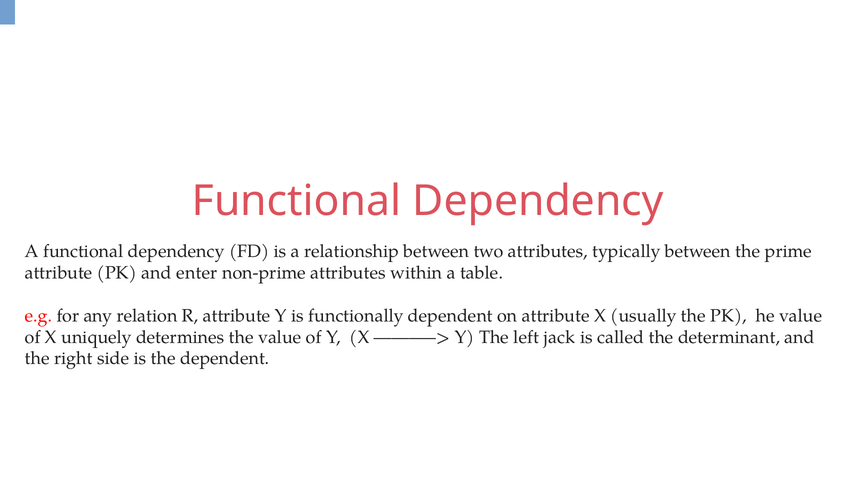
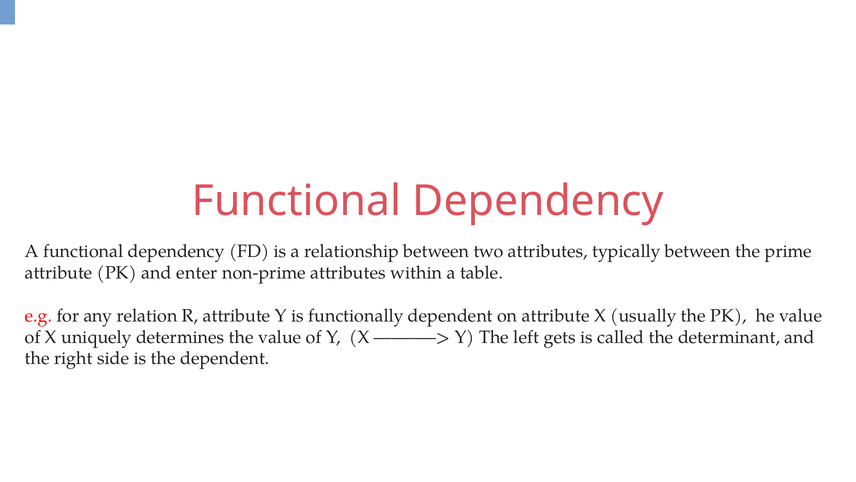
jack: jack -> gets (560, 337)
